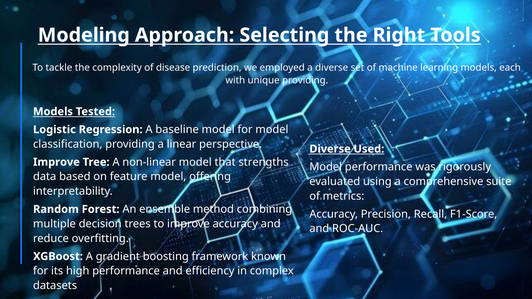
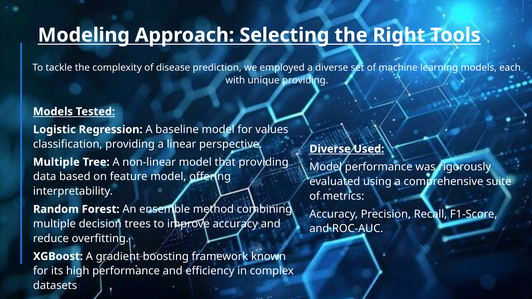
for model: model -> values (272, 130)
Improve: Improve -> Multiple (56, 162)
that strengths: strengths -> providing (264, 162)
